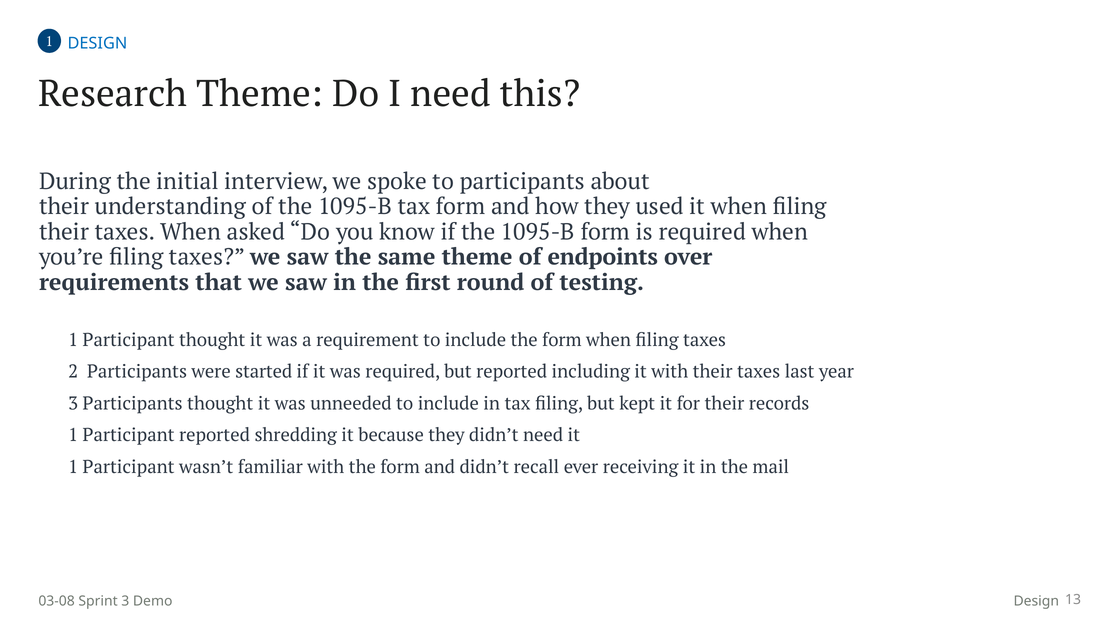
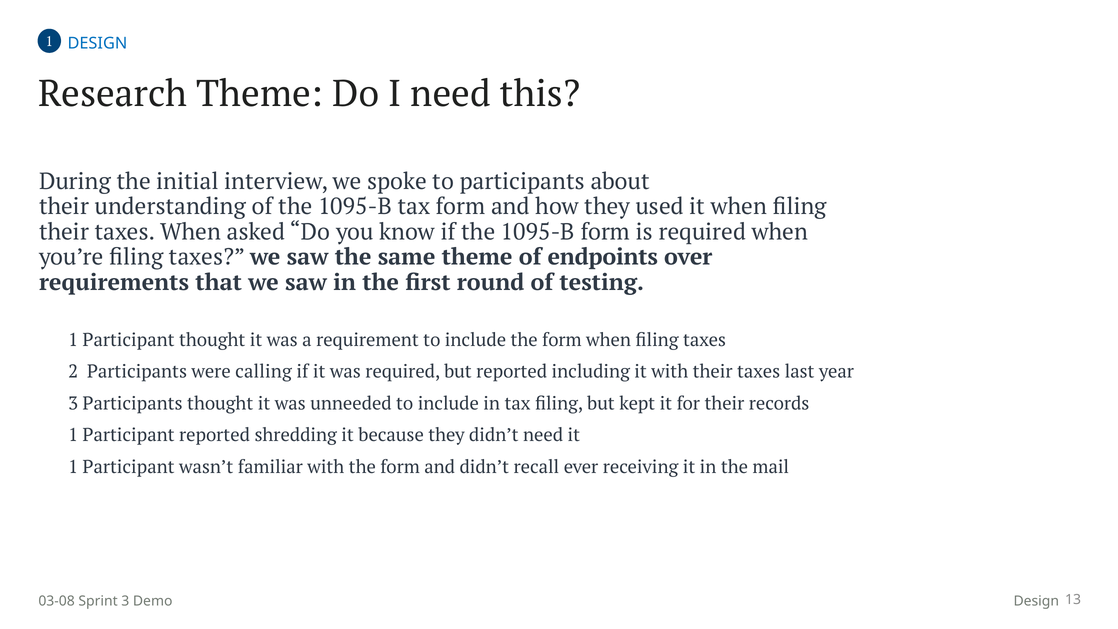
started: started -> calling (264, 372)
